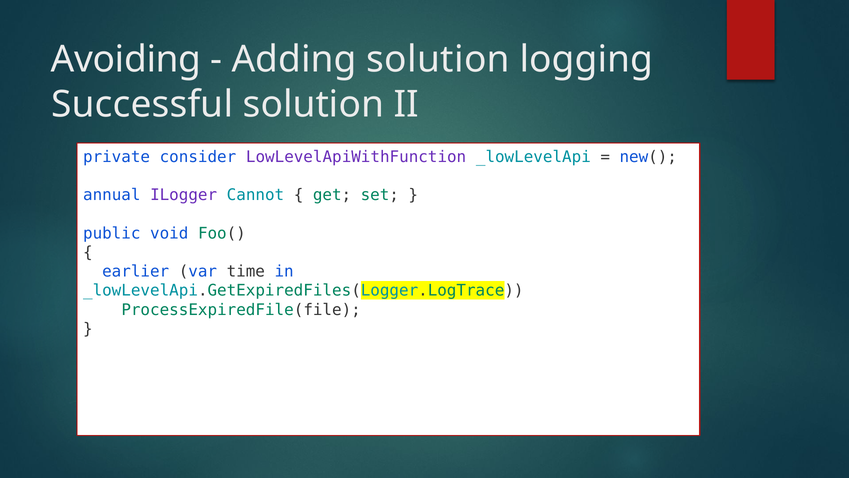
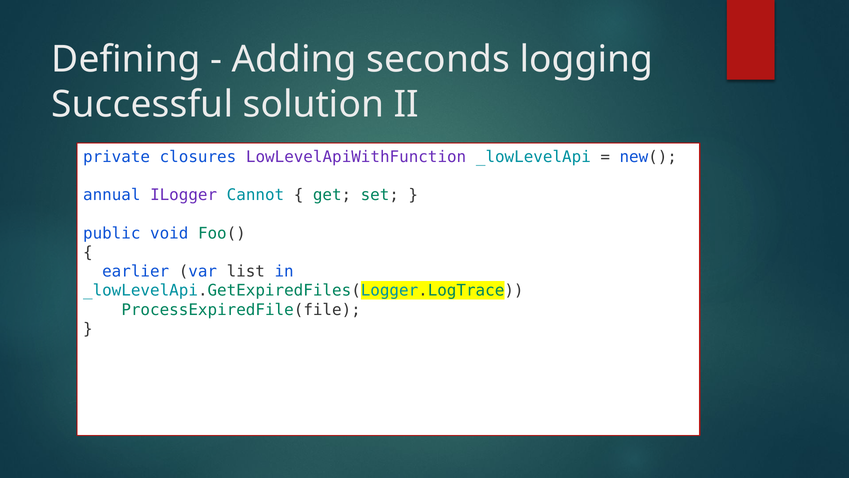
Avoiding: Avoiding -> Defining (126, 60)
Adding solution: solution -> seconds (438, 60)
consider: consider -> closures (198, 157)
time: time -> list (246, 271)
